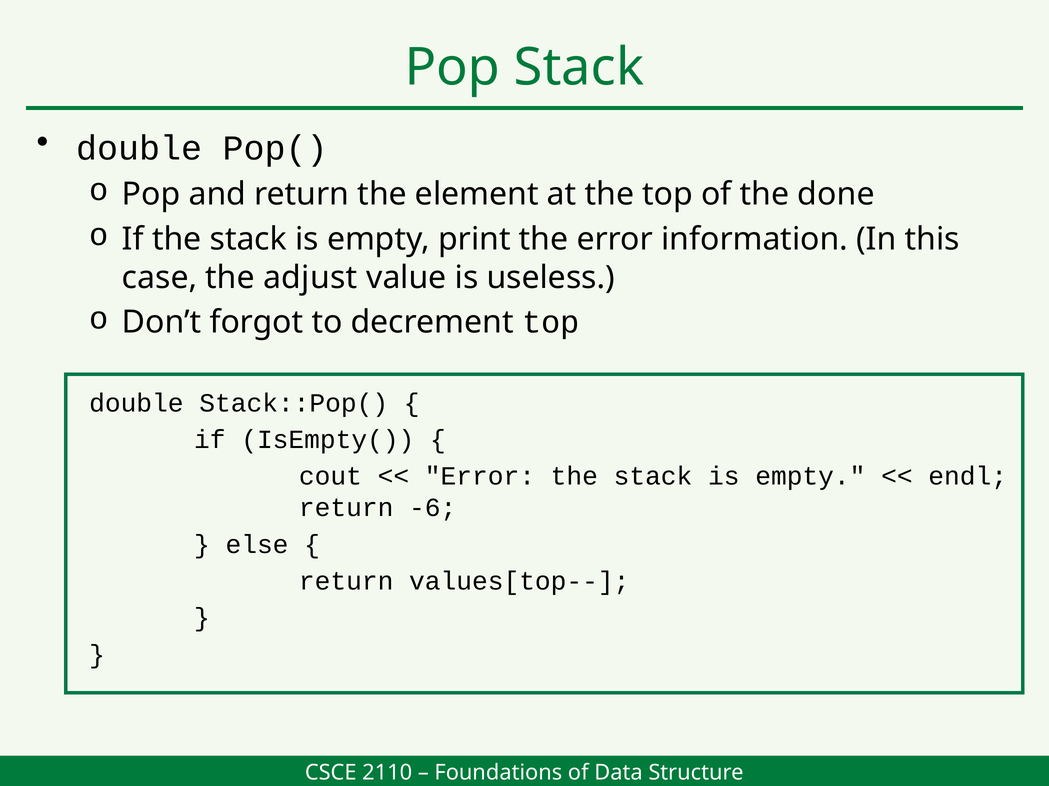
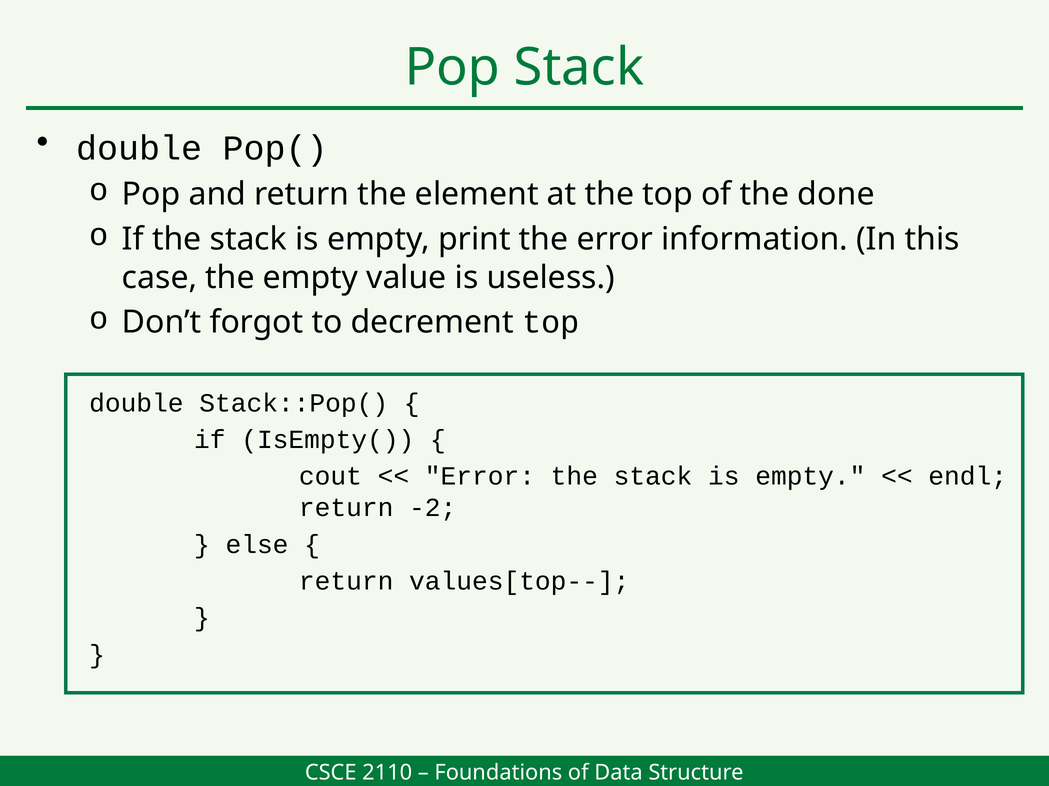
the adjust: adjust -> empty (311, 278)
-6: -6 -> -2 (433, 508)
